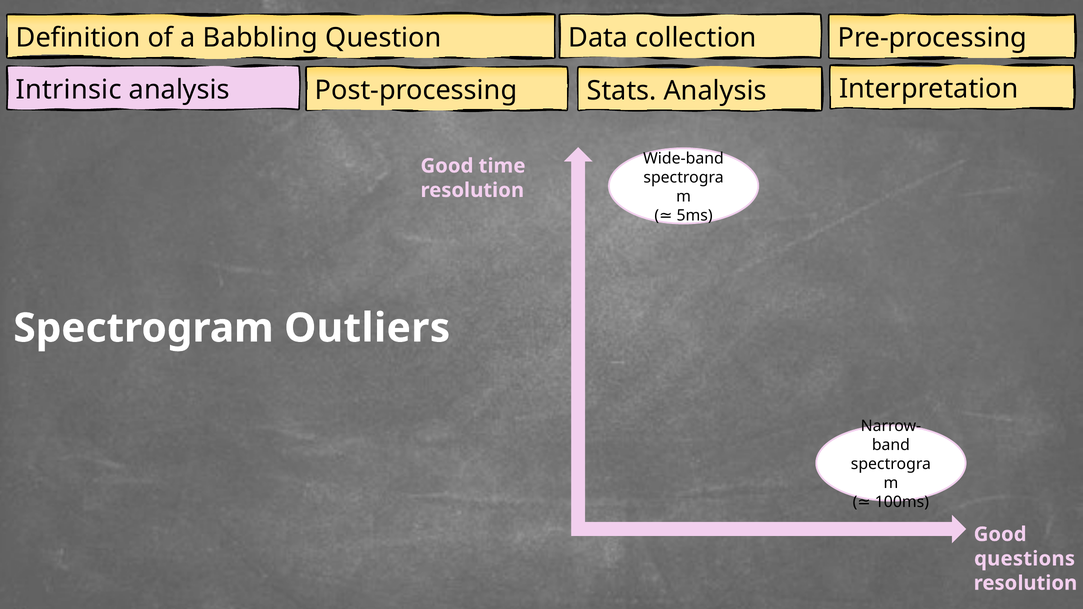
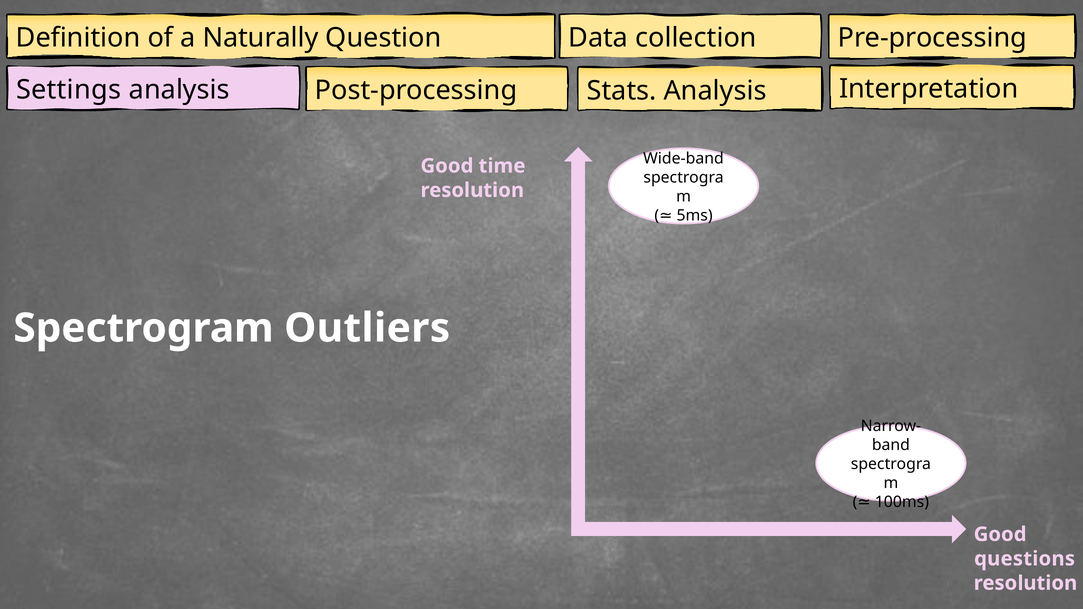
Babbling: Babbling -> Naturally (261, 38)
Intrinsic: Intrinsic -> Settings (69, 90)
